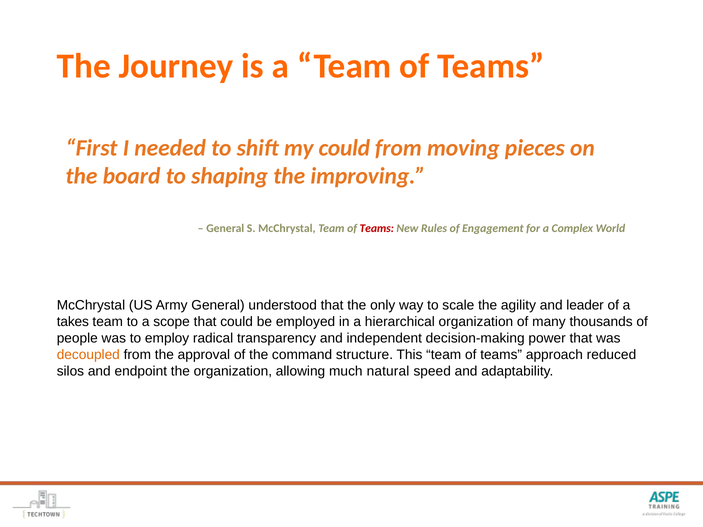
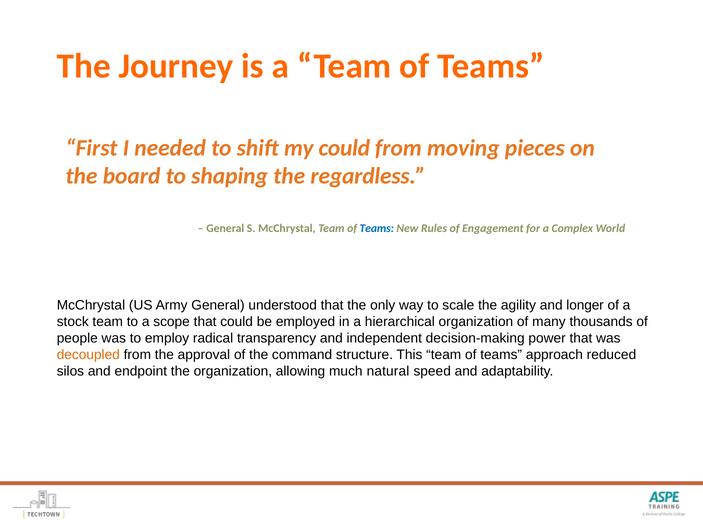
improving: improving -> regardless (368, 176)
Teams colour: red -> blue (377, 228)
leader: leader -> longer (585, 306)
takes: takes -> stock (73, 322)
